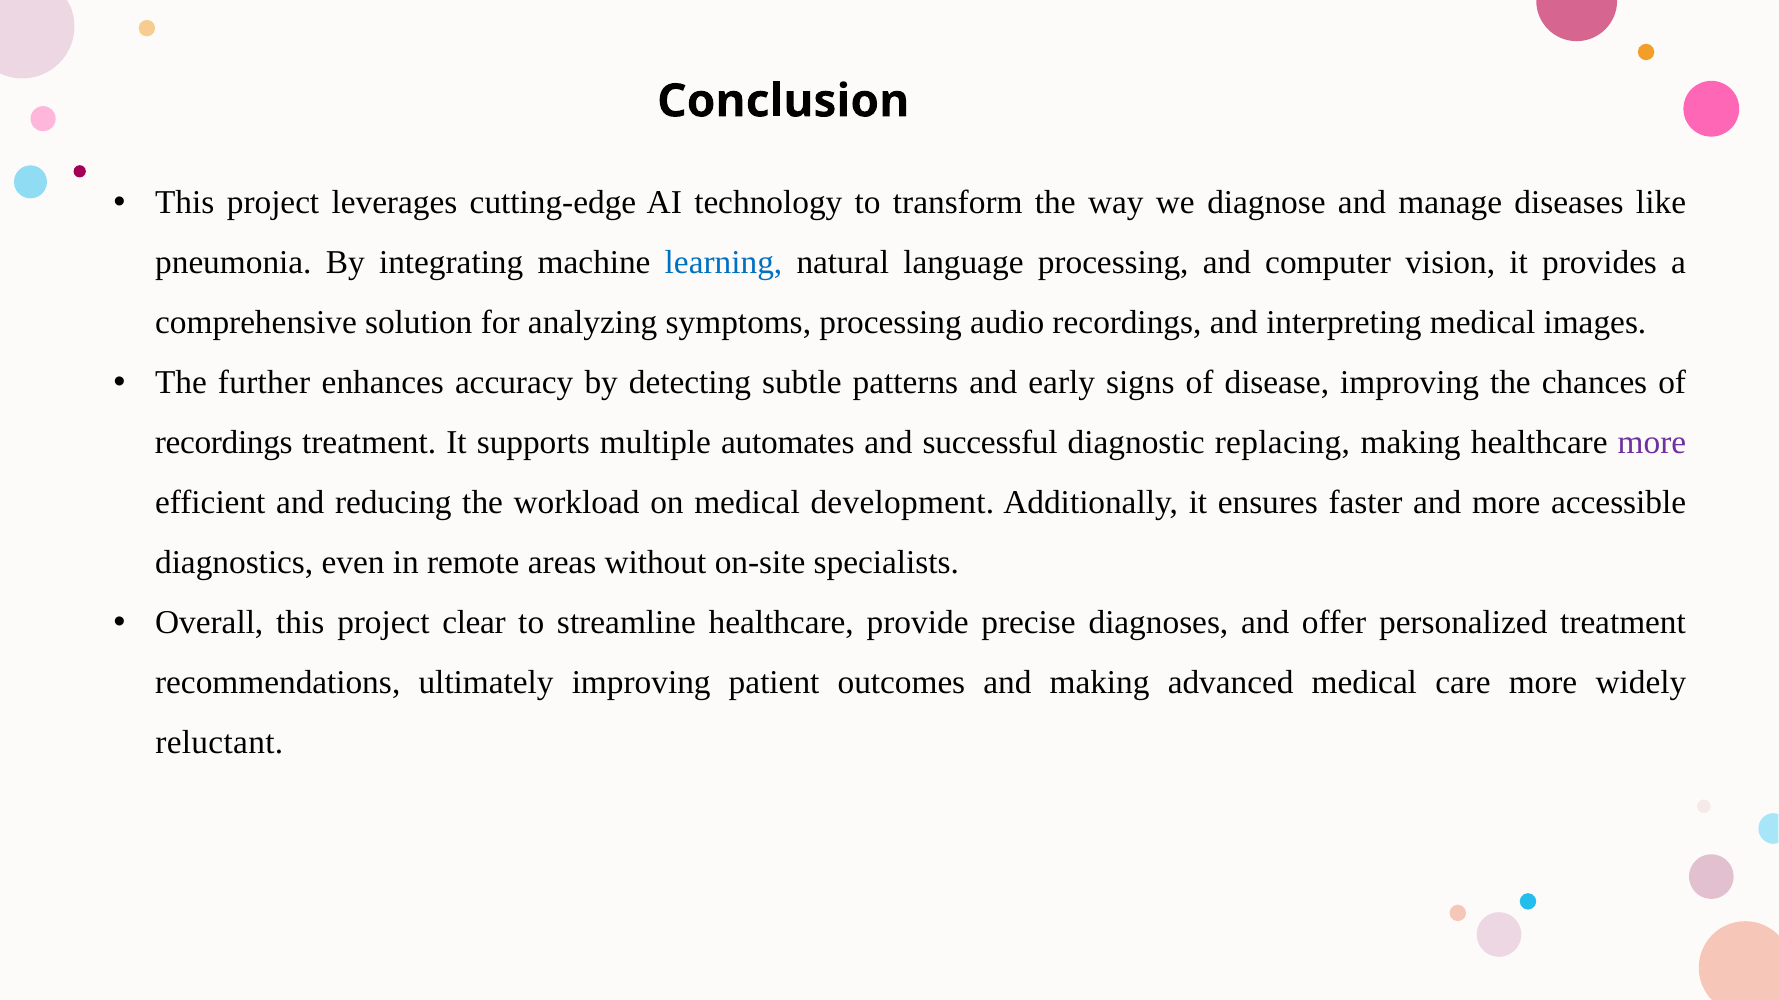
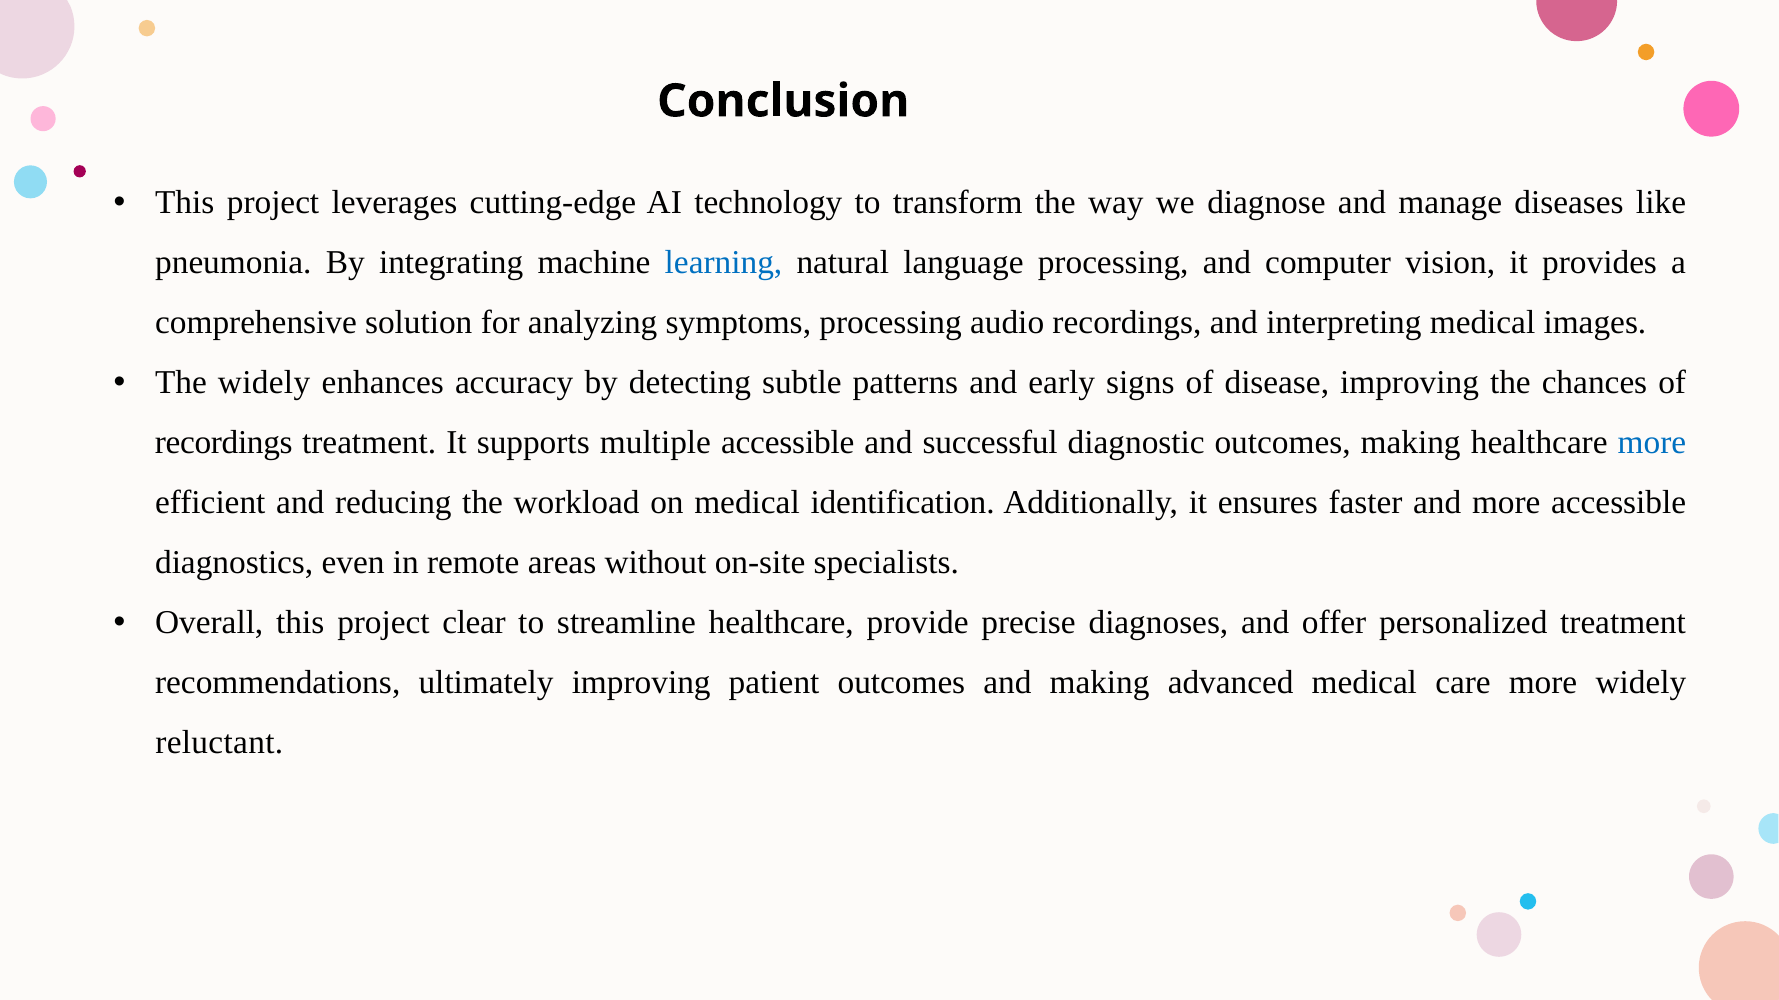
The further: further -> widely (264, 383)
multiple automates: automates -> accessible (788, 443)
diagnostic replacing: replacing -> outcomes (1283, 443)
more colour: purple -> blue (1652, 443)
development: development -> identification (903, 503)
